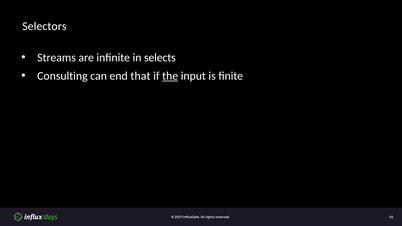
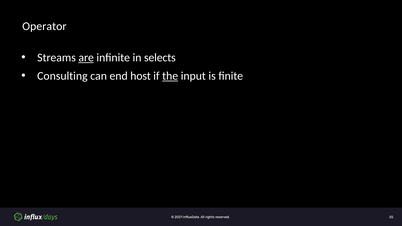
Selectors: Selectors -> Operator (44, 26)
are underline: none -> present (86, 58)
that: that -> host (141, 76)
